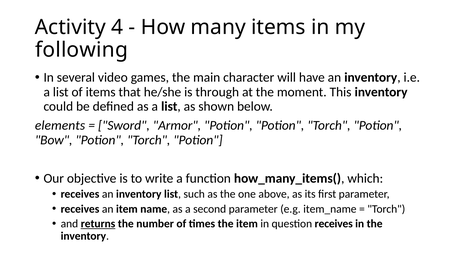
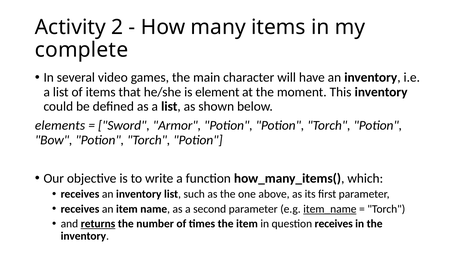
4: 4 -> 2 (117, 27)
following: following -> complete (82, 50)
through: through -> element (217, 92)
item_name underline: none -> present (330, 209)
